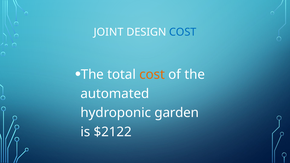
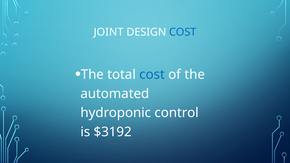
cost colour: orange -> blue (152, 75)
garden: garden -> control (177, 113)
$2122: $2122 -> $3192 (113, 132)
